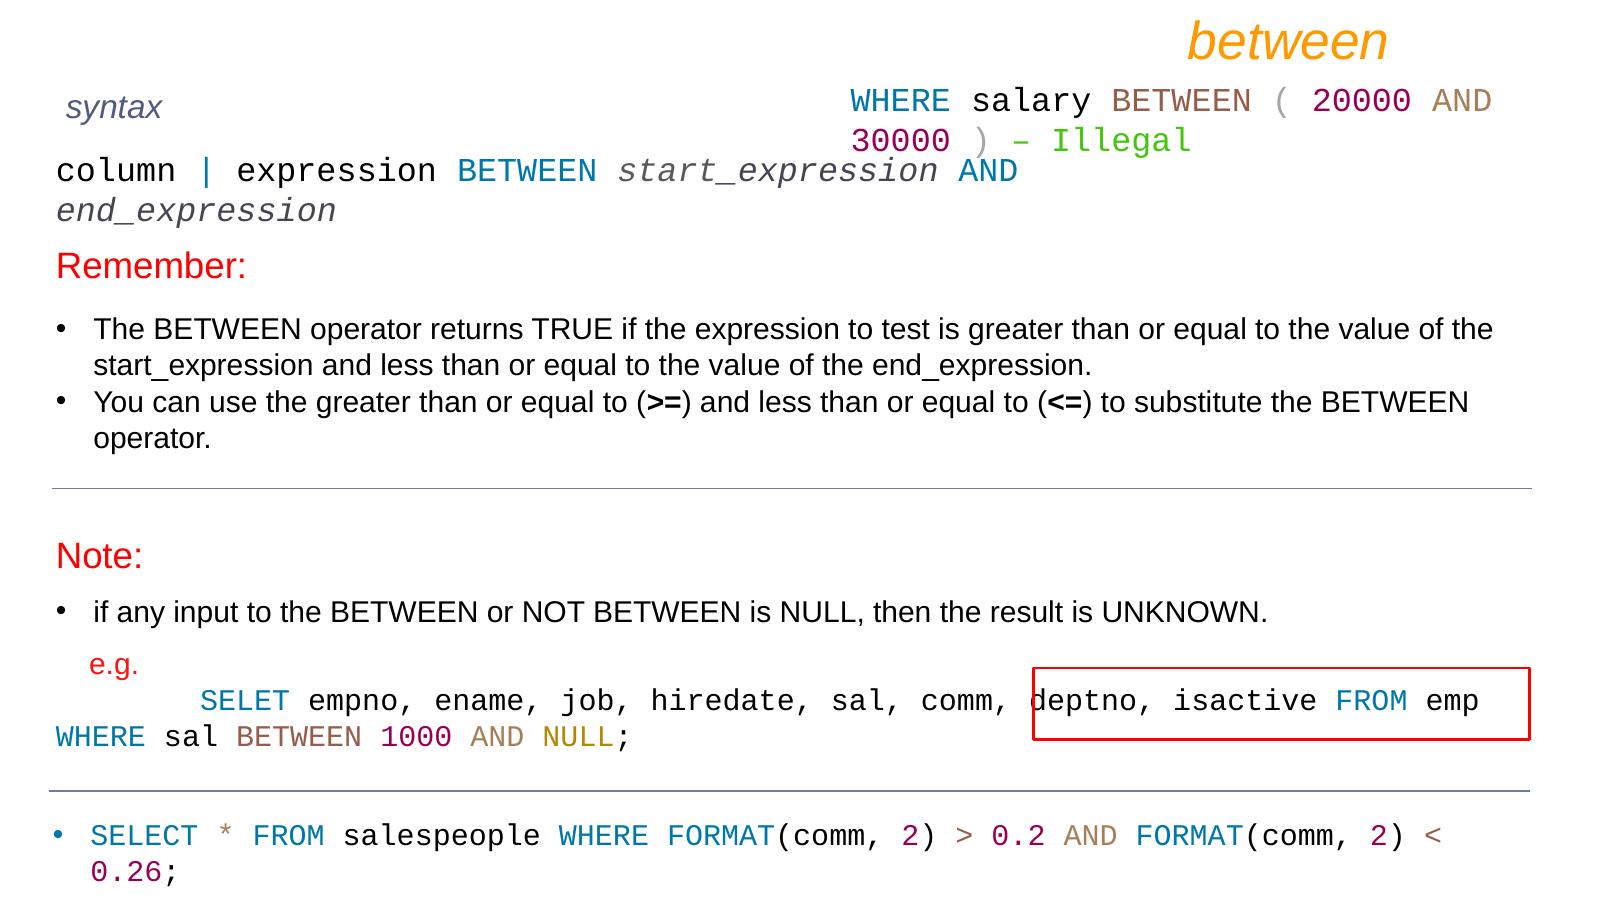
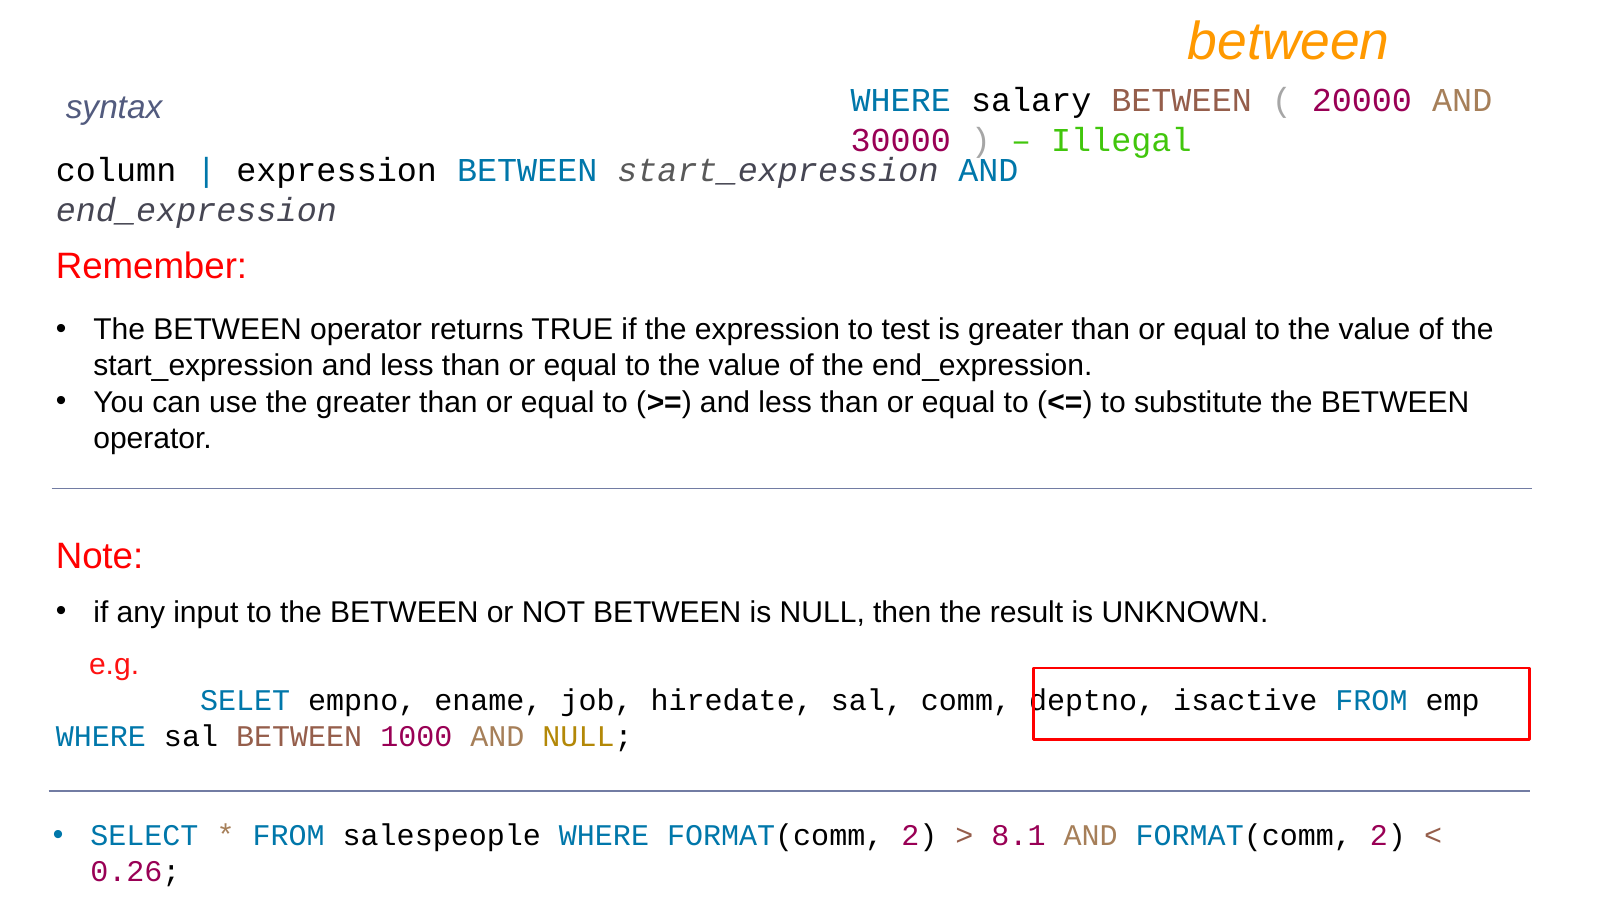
0.2: 0.2 -> 8.1 (1018, 836)
